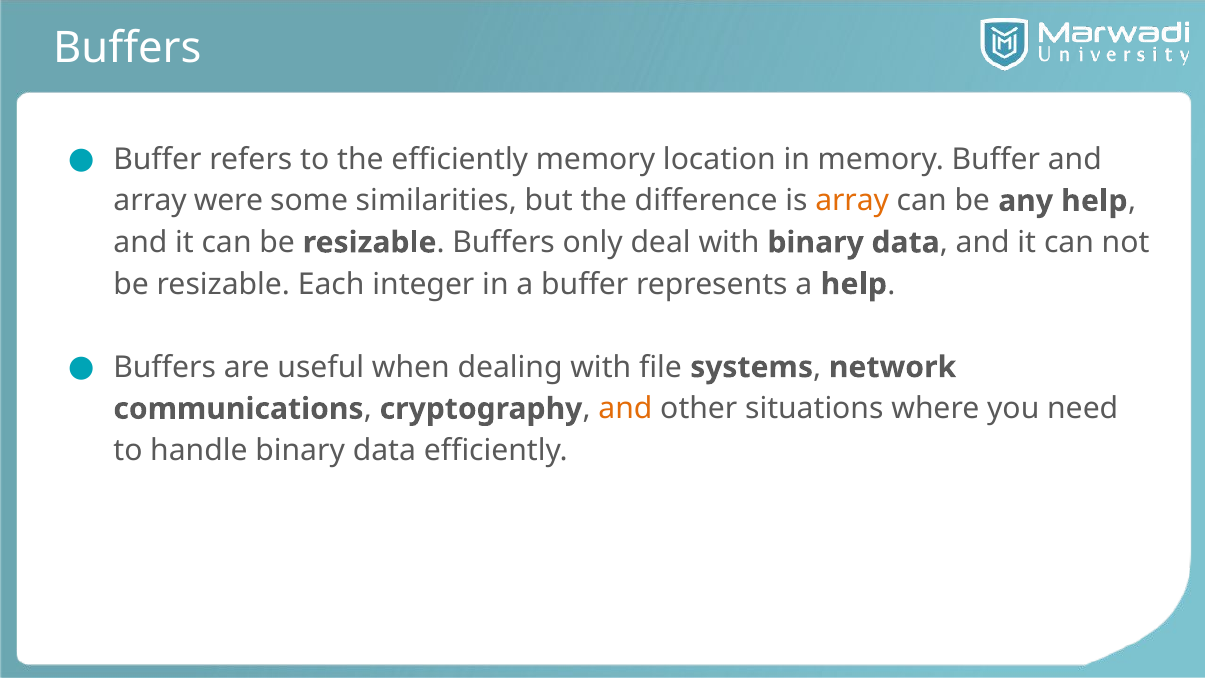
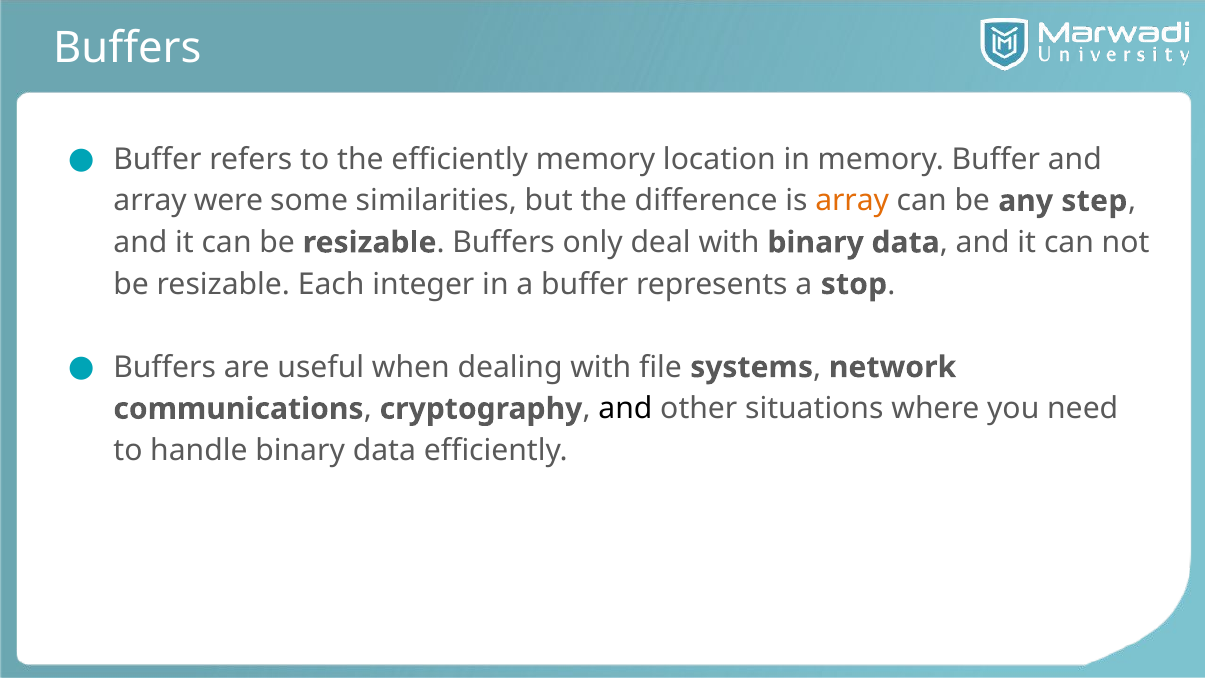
any help: help -> step (1094, 201)
a help: help -> stop (854, 284)
and colour: orange -> black (625, 409)
